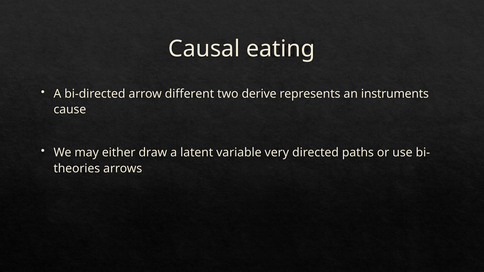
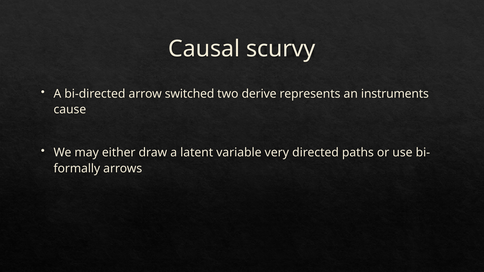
eating: eating -> scurvy (281, 49)
different: different -> switched (190, 94)
theories: theories -> formally (77, 169)
